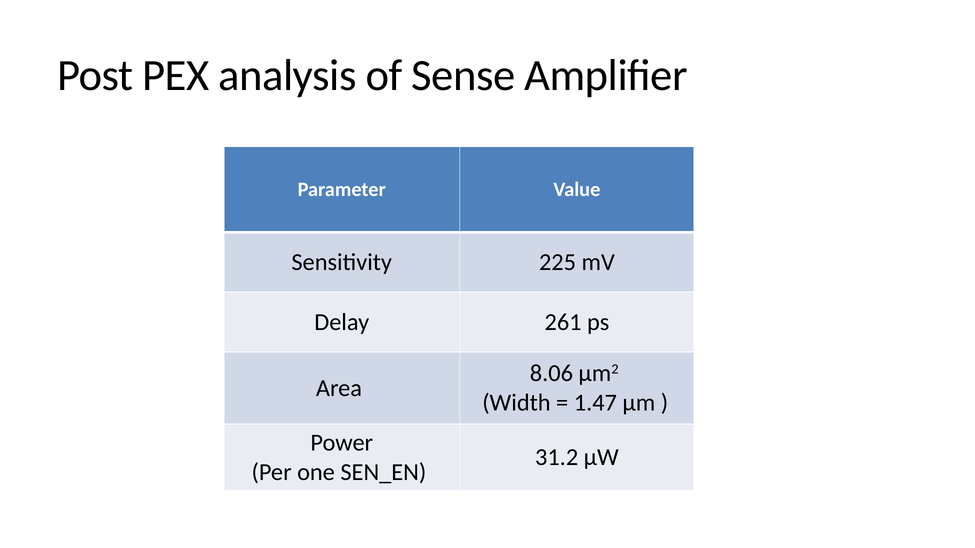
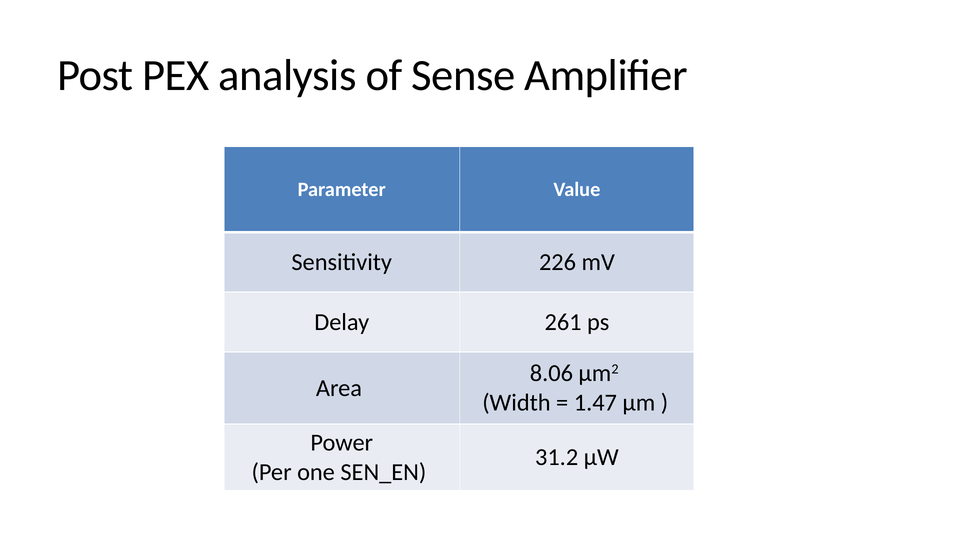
225: 225 -> 226 (558, 263)
